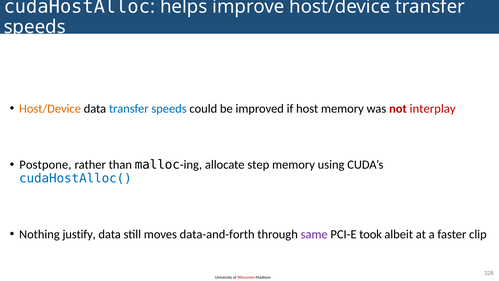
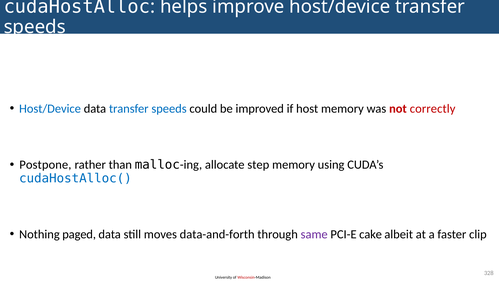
Host/Device colour: orange -> blue (50, 109)
interplay: interplay -> correctly (433, 109)
justify: justify -> paged (79, 234)
took: took -> cake (371, 234)
